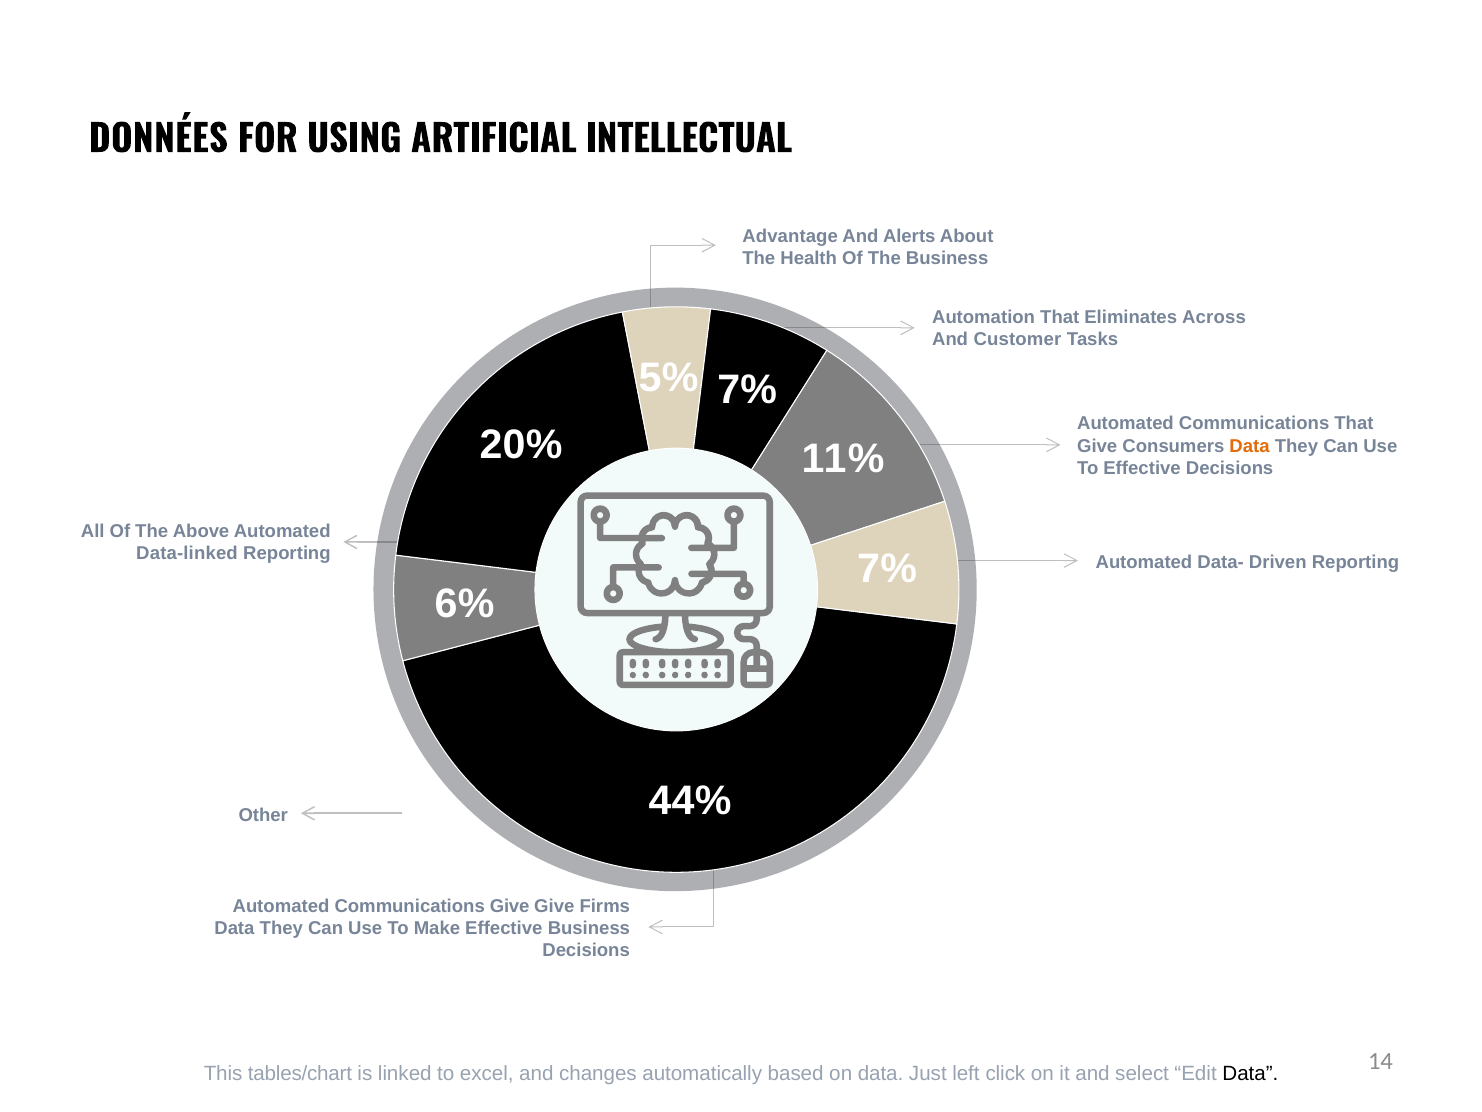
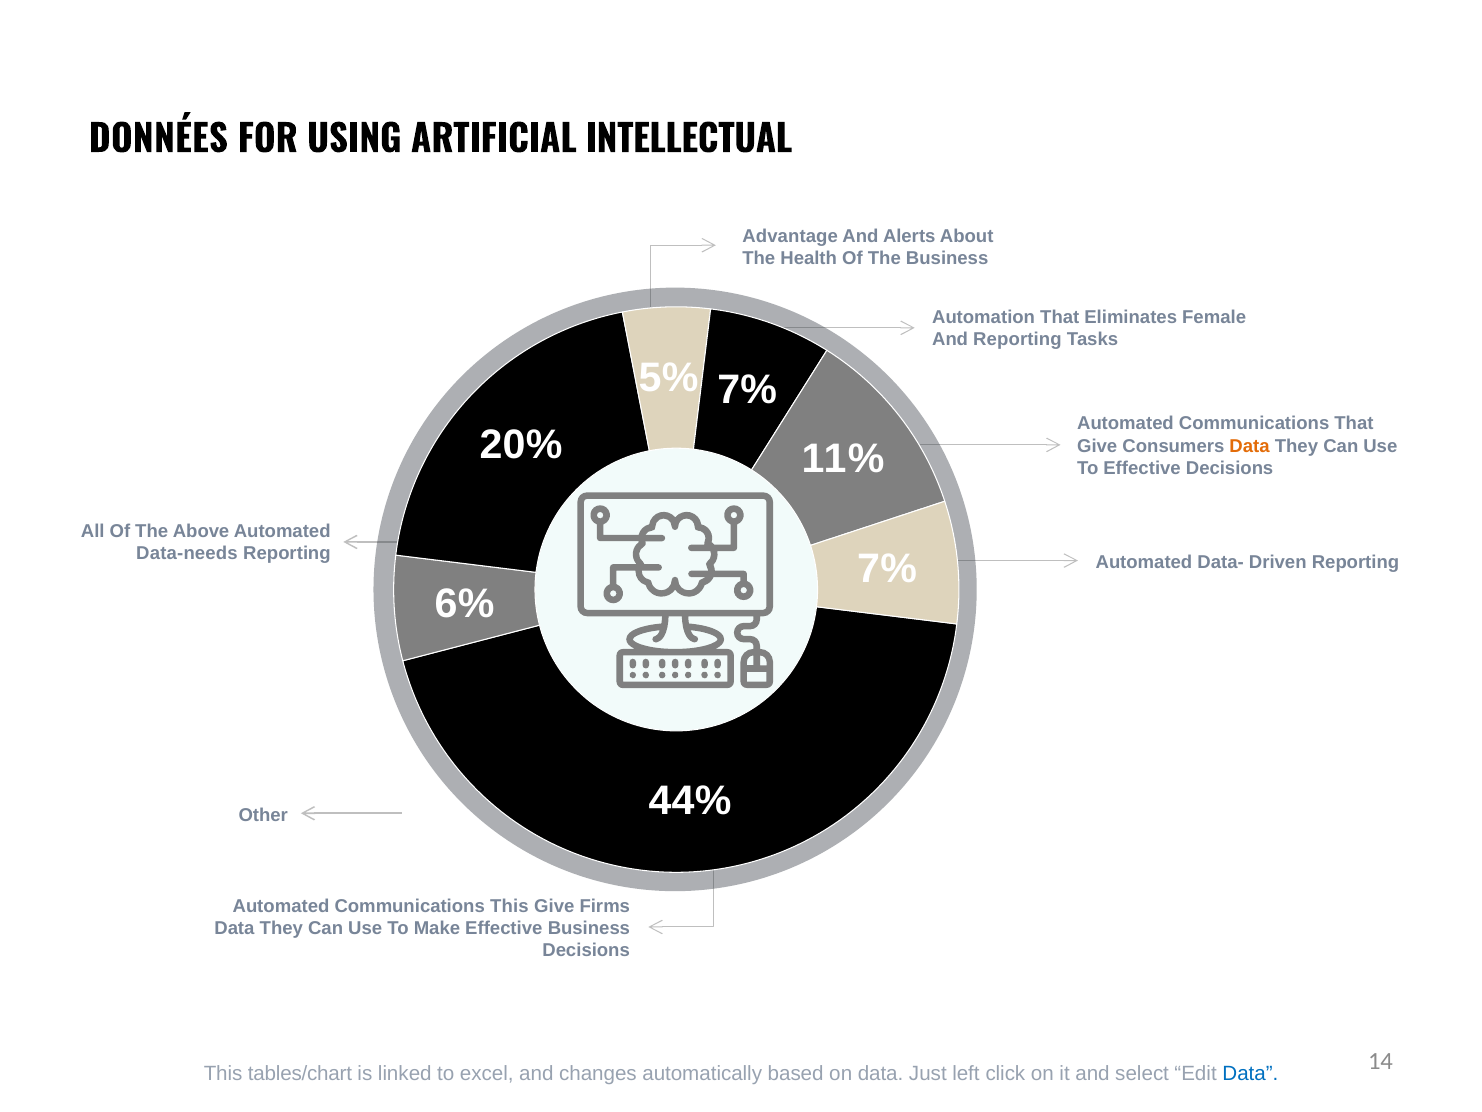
Across: Across -> Female (1214, 317)
And Customer: Customer -> Reporting (1017, 339)
Data-linked: Data-linked -> Data-needs (187, 554)
Communications Give: Give -> This (509, 906)
Data colour: black -> blue (1250, 1073)
